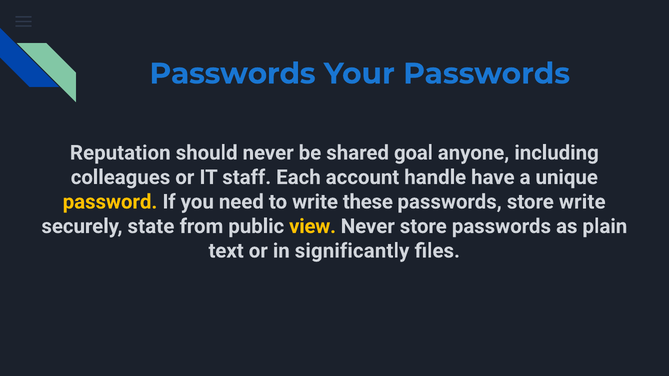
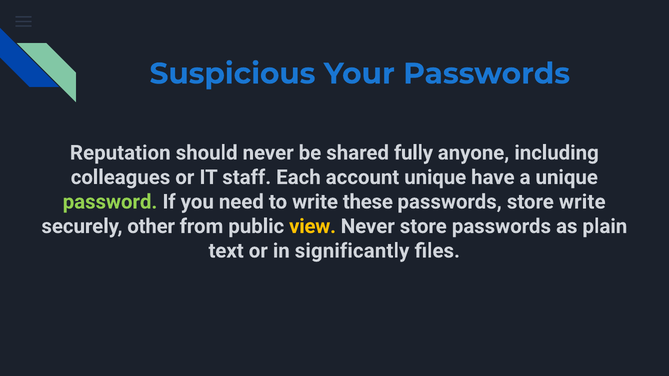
Passwords: Passwords -> Suspicious (232, 74)
goal: goal -> fully (413, 153)
account handle: handle -> unique (435, 177)
password colour: yellow -> light green (110, 202)
state: state -> other (151, 227)
